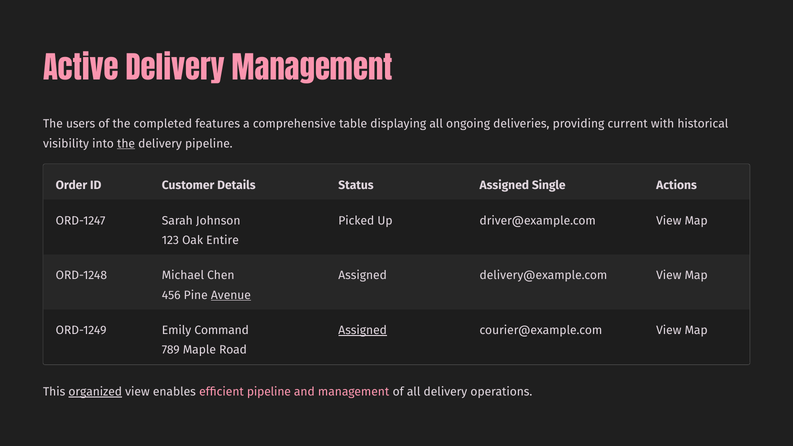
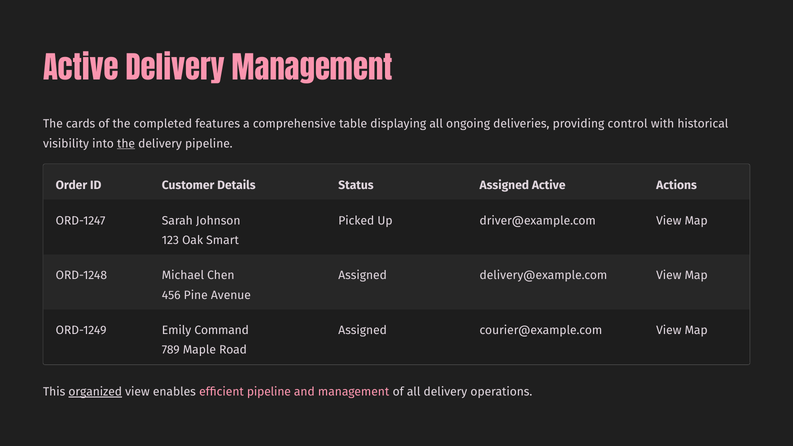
users: users -> cards (81, 124)
current: current -> control (628, 124)
Assigned Single: Single -> Active (549, 185)
Entire: Entire -> Smart (223, 240)
Avenue underline: present -> none (231, 295)
Assigned underline: present -> none (363, 330)
